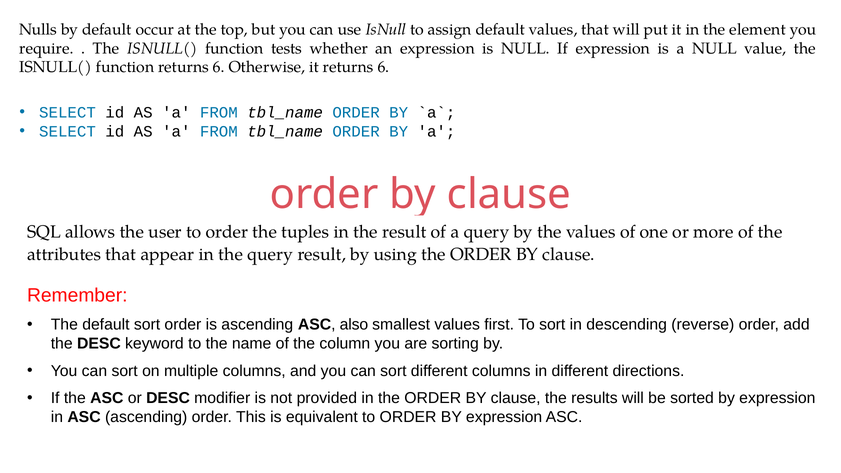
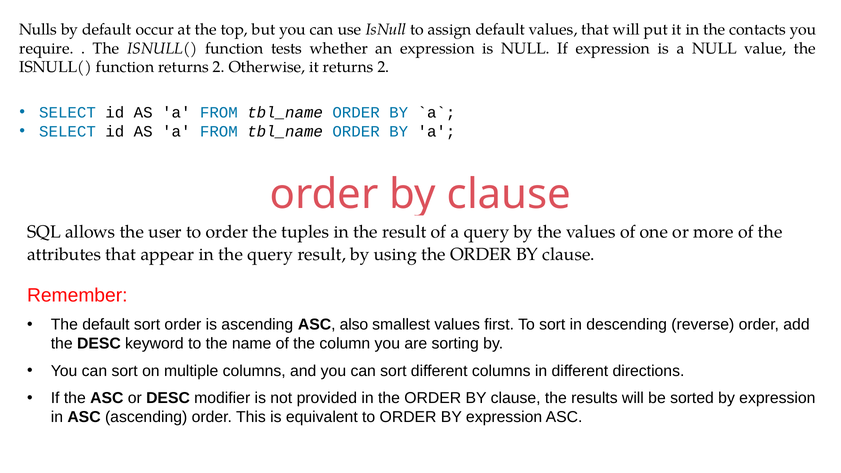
element: element -> contacts (758, 29)
function returns 6: 6 -> 2 (219, 67)
it returns 6: 6 -> 2 (384, 67)
